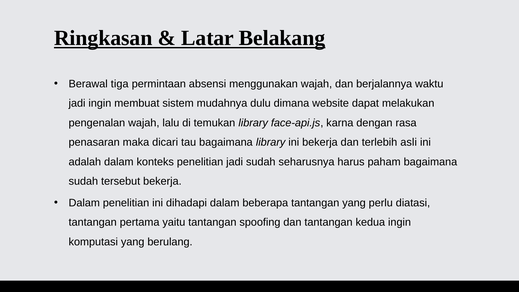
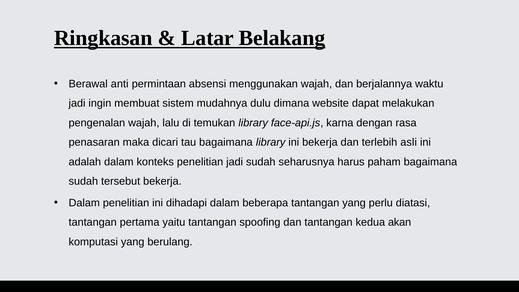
tiga: tiga -> anti (120, 84)
kedua ingin: ingin -> akan (400, 222)
